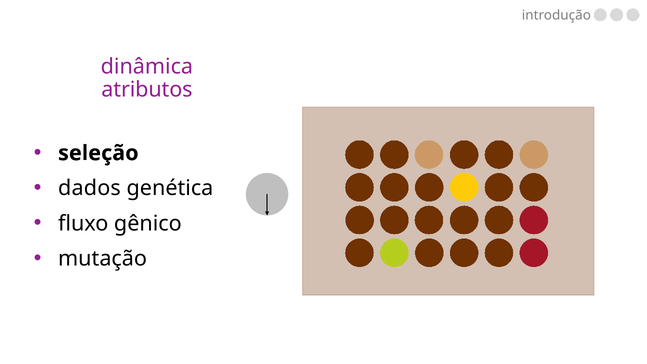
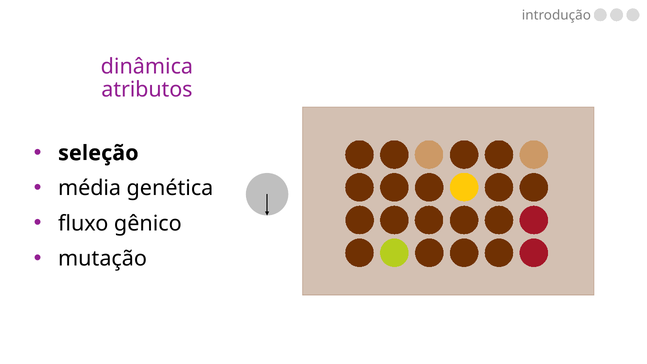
dados: dados -> média (90, 188)
